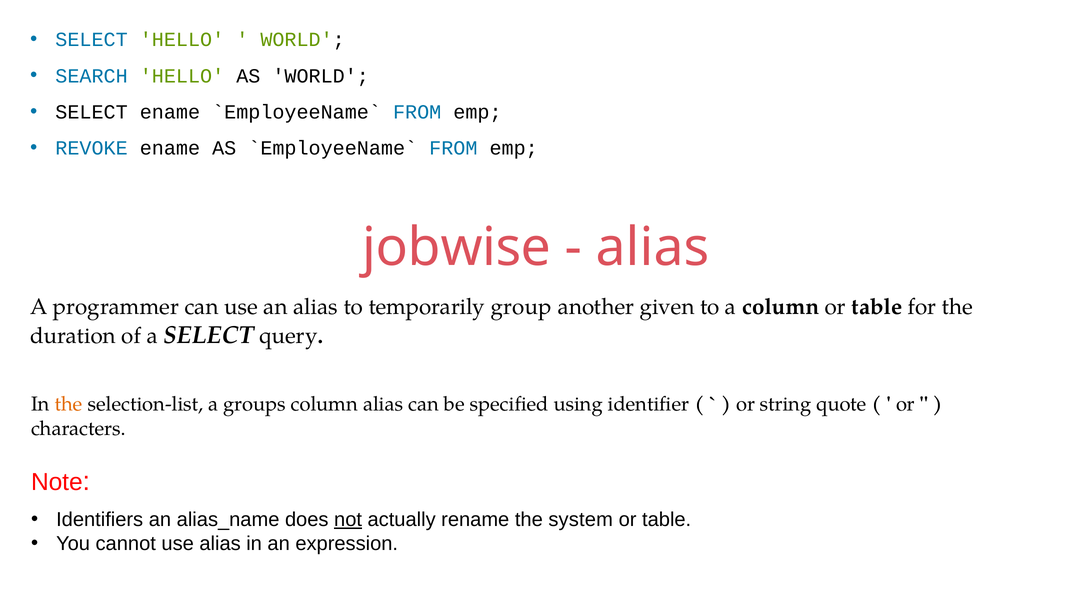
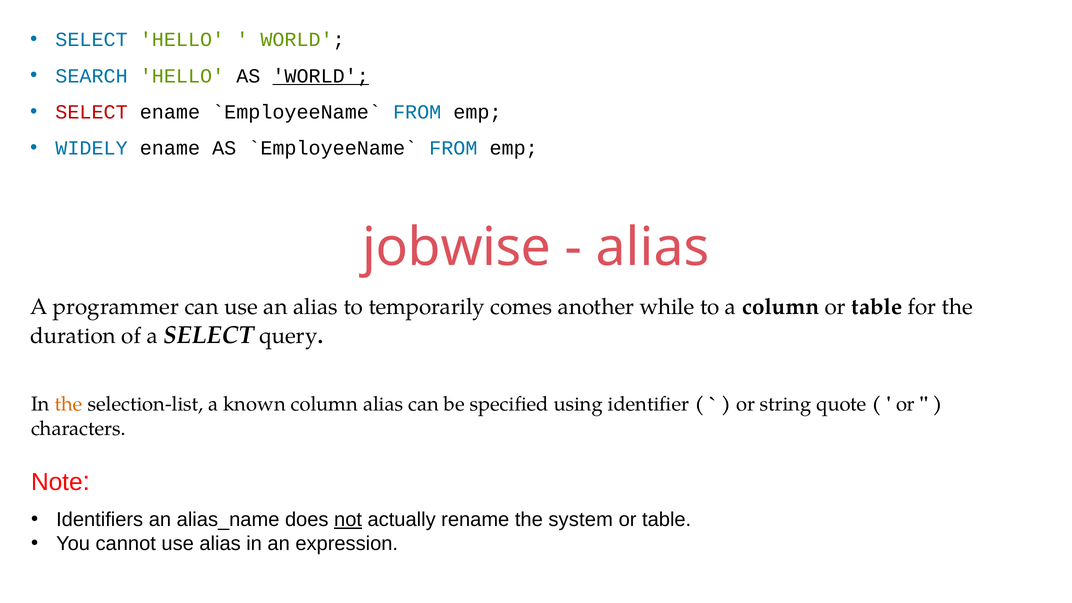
WORLD underline: none -> present (321, 76)
SELECT colour: black -> red (92, 112)
REVOKE: REVOKE -> WIDELY (92, 148)
group: group -> comes (521, 307)
given: given -> while (667, 307)
groups: groups -> known (255, 404)
